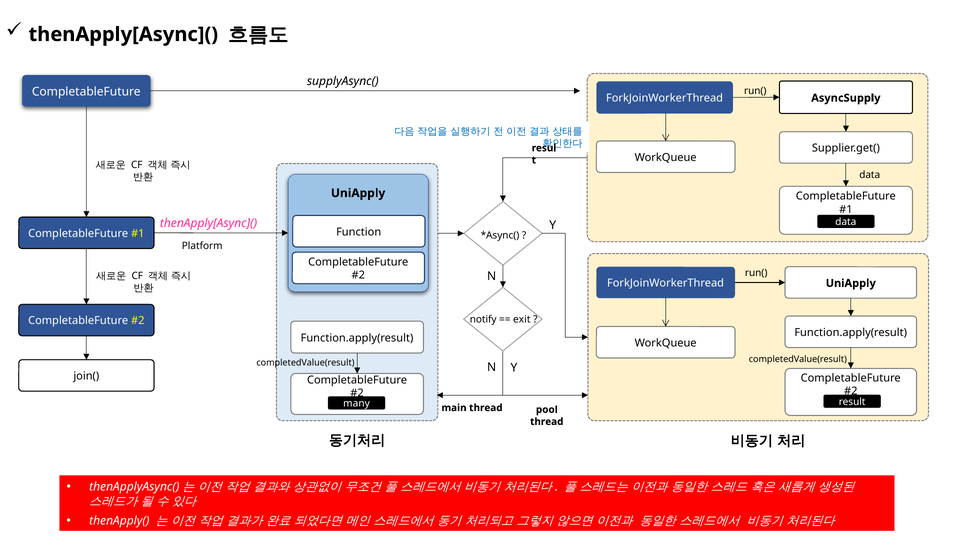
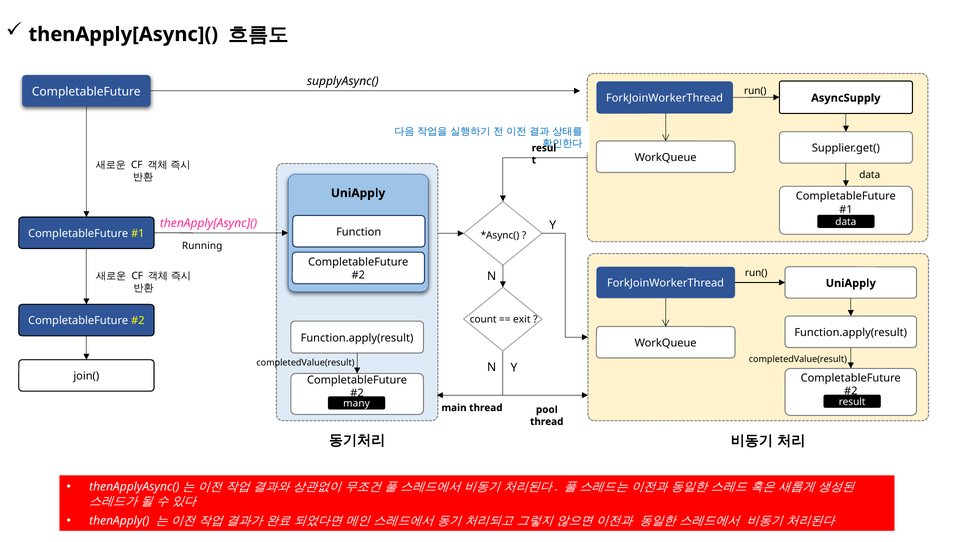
Platform: Platform -> Running (202, 246)
notify: notify -> count (483, 320)
